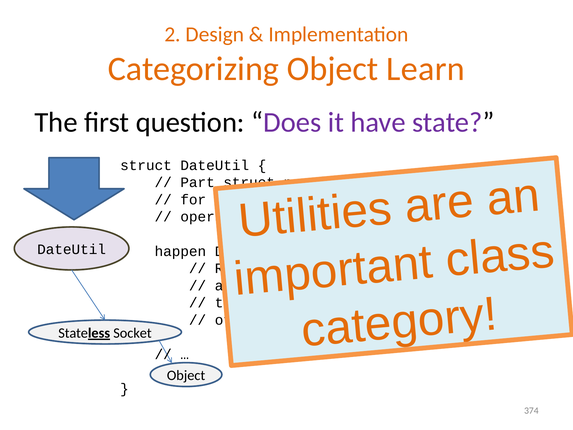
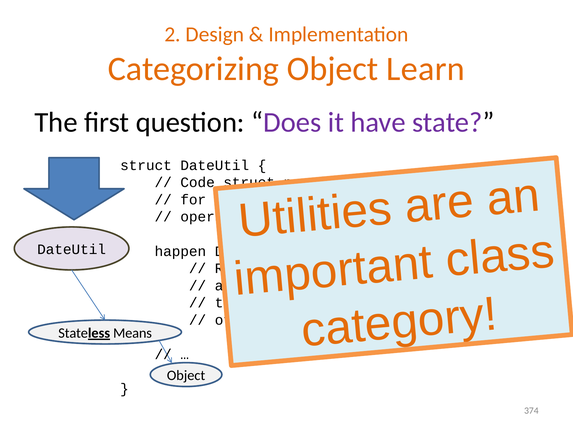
Part: Part -> Code (198, 182)
Socket: Socket -> Means (133, 333)
